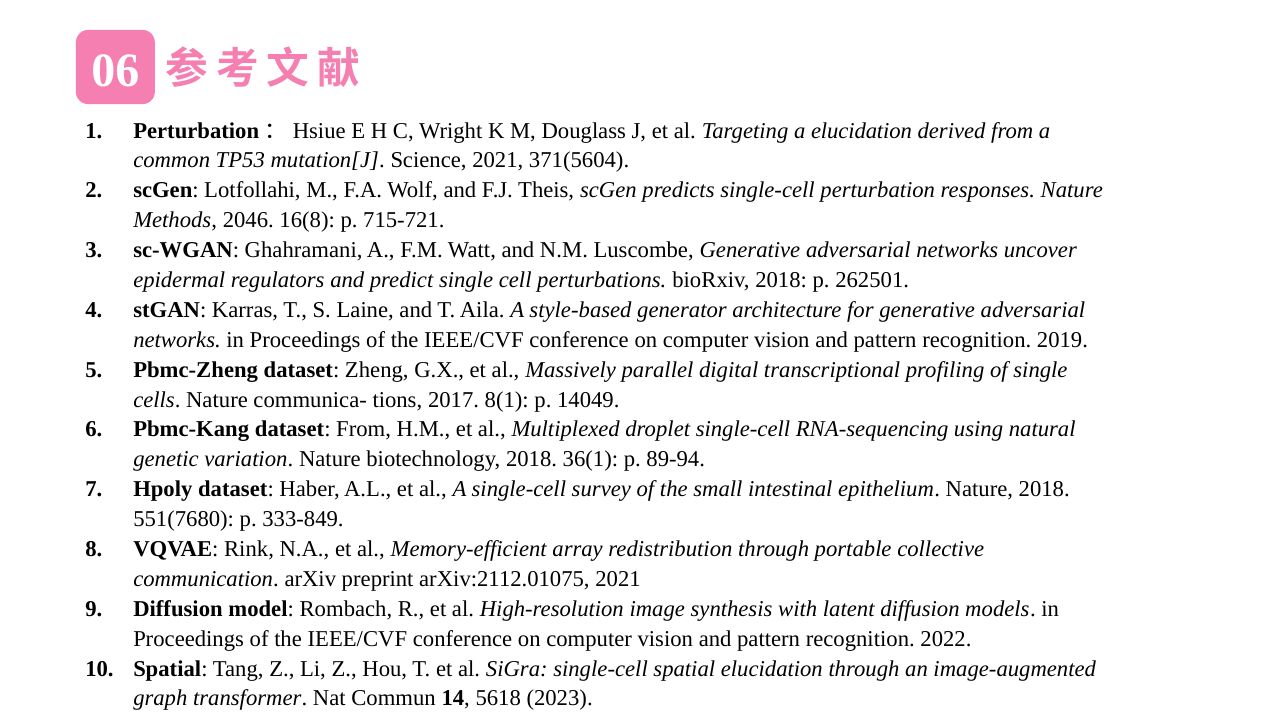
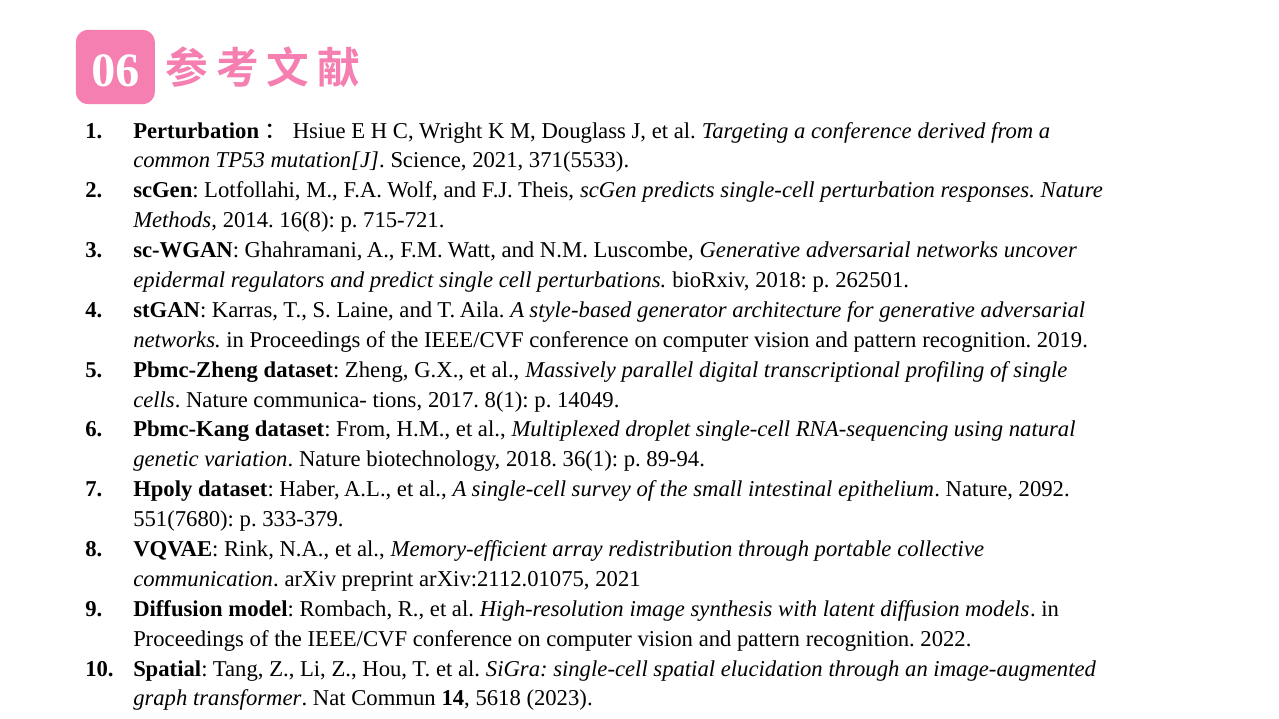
a elucidation: elucidation -> conference (861, 131)
371(5604: 371(5604 -> 371(5533 (579, 161)
2046: 2046 -> 2014 (248, 220)
Nature 2018: 2018 -> 2092 (1044, 490)
333-849: 333-849 -> 333-379 (303, 519)
